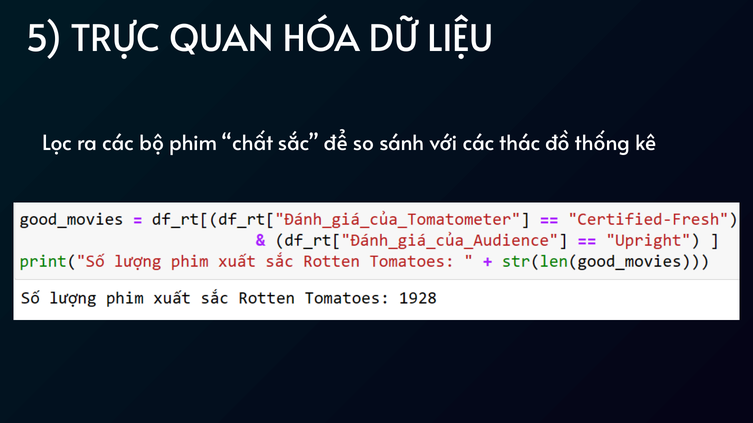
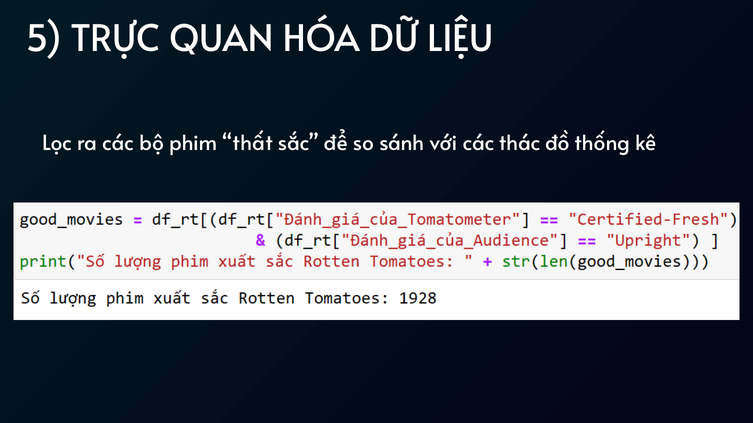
chất: chất -> thất (247, 144)
